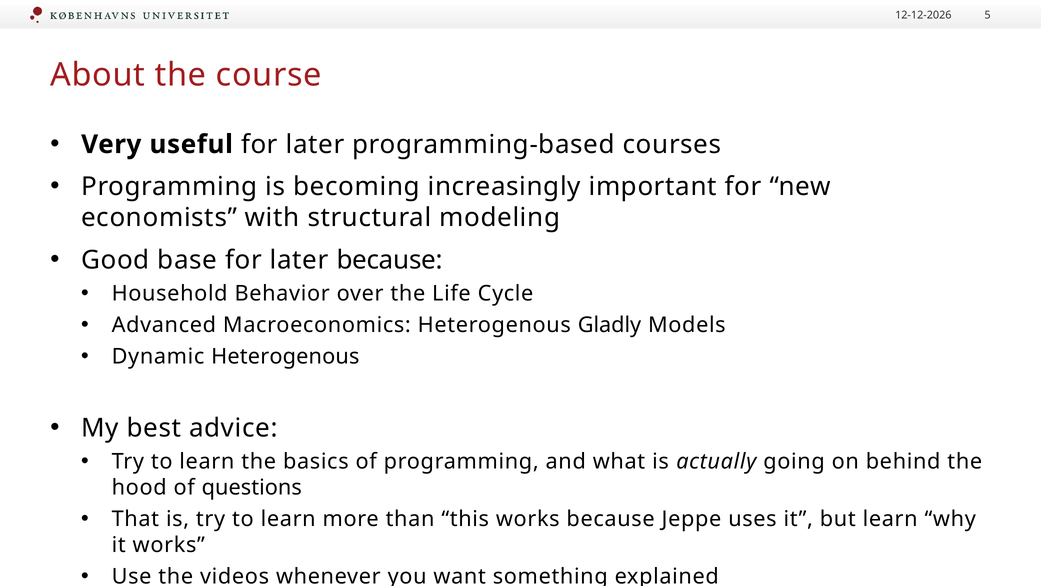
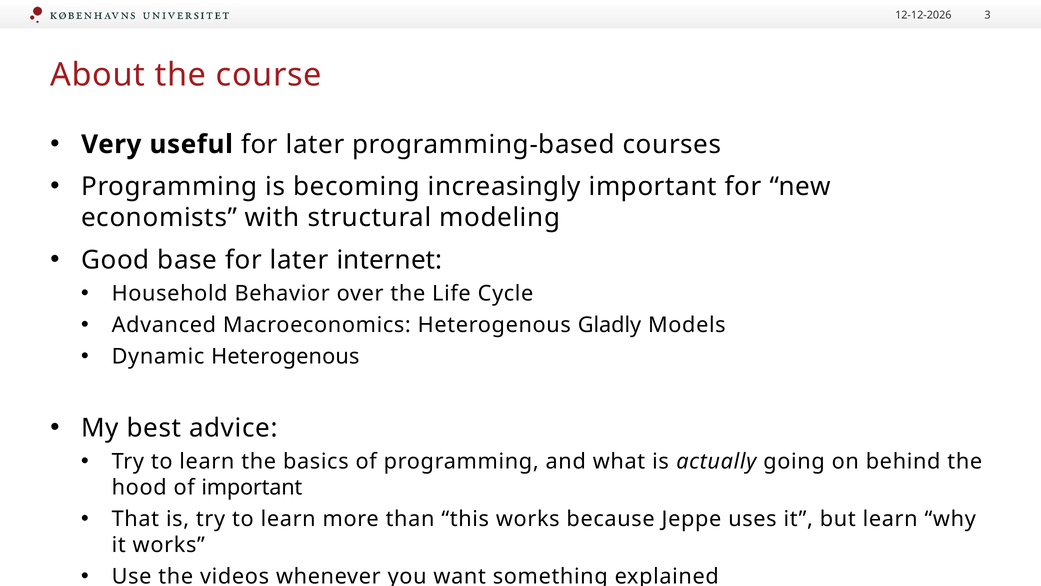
5: 5 -> 3 (988, 15)
later because: because -> internet (389, 260)
of questions: questions -> important (252, 487)
